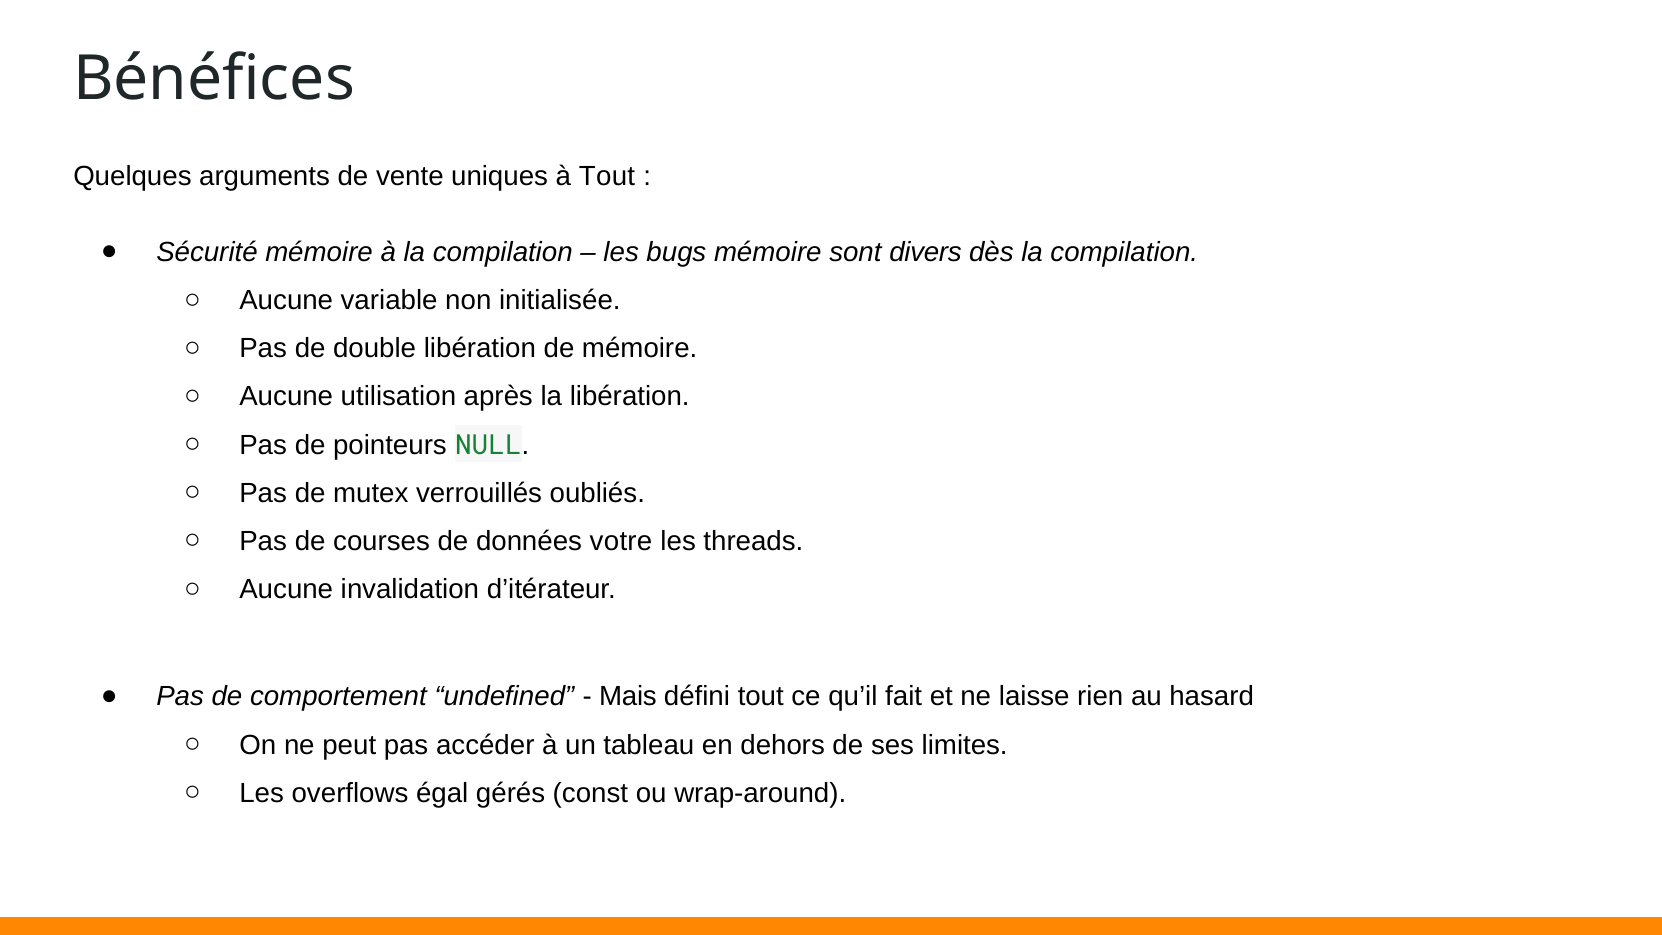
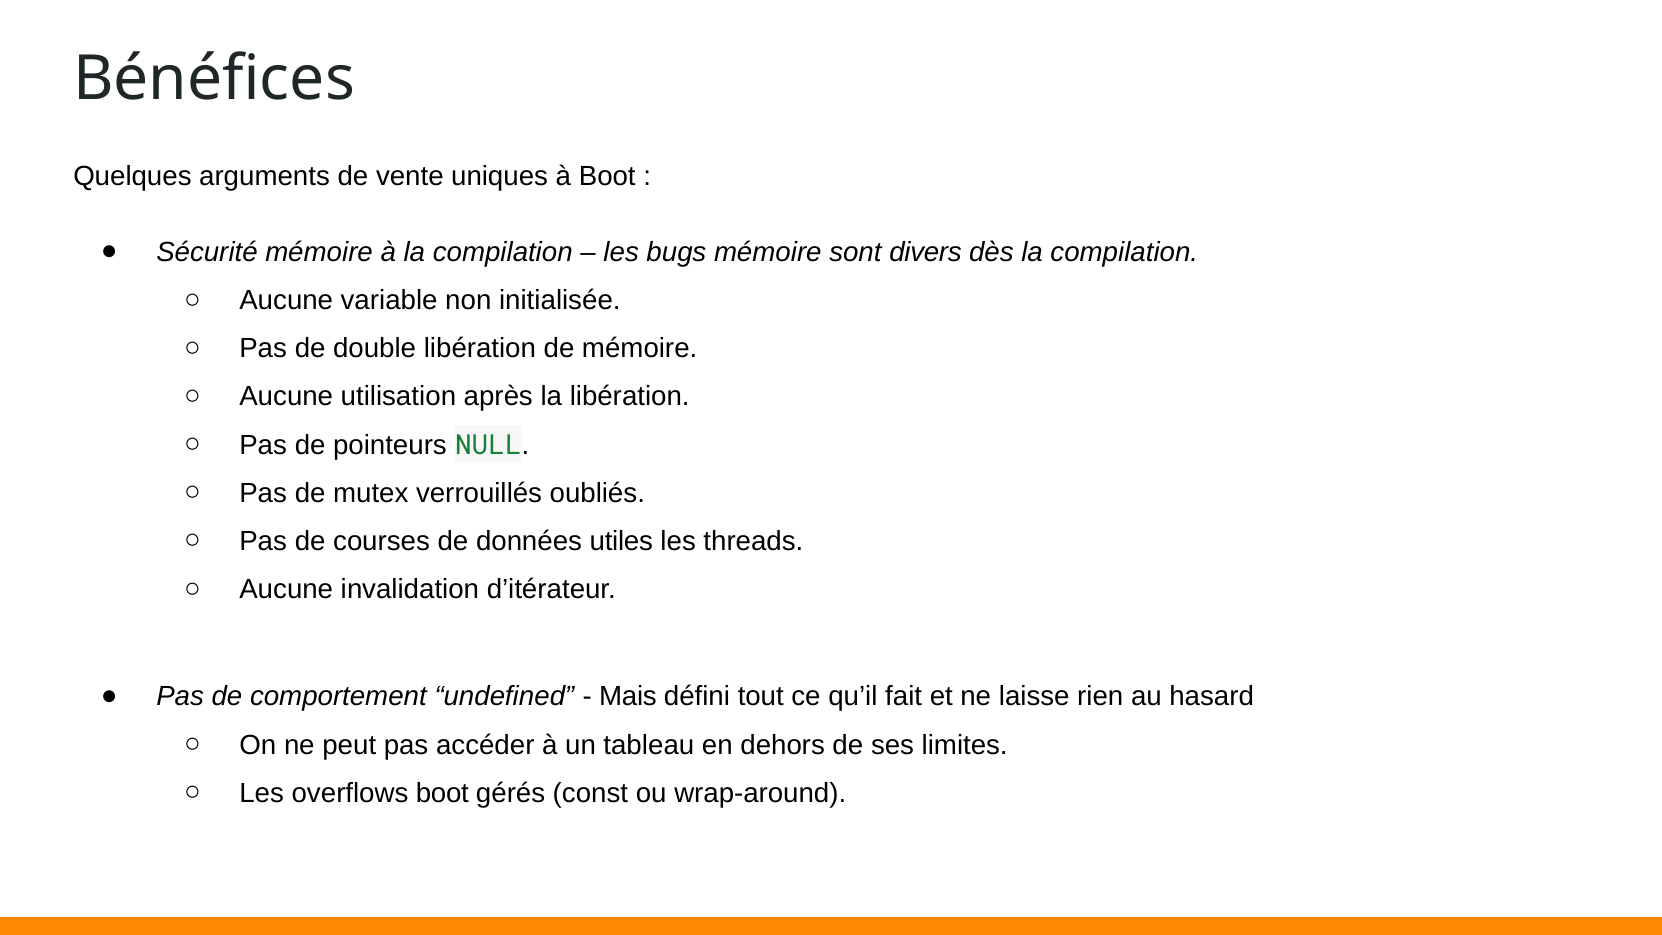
à Tout: Tout -> Boot (607, 176)
votre: votre -> utiles (621, 541)
overflows égal: égal -> boot (442, 793)
